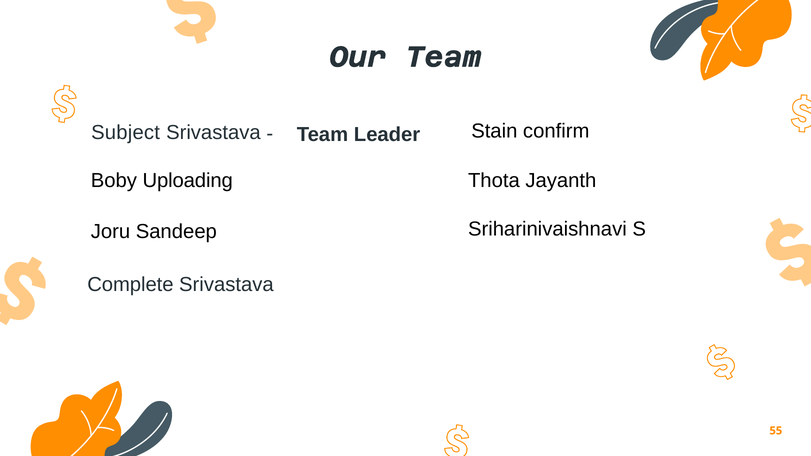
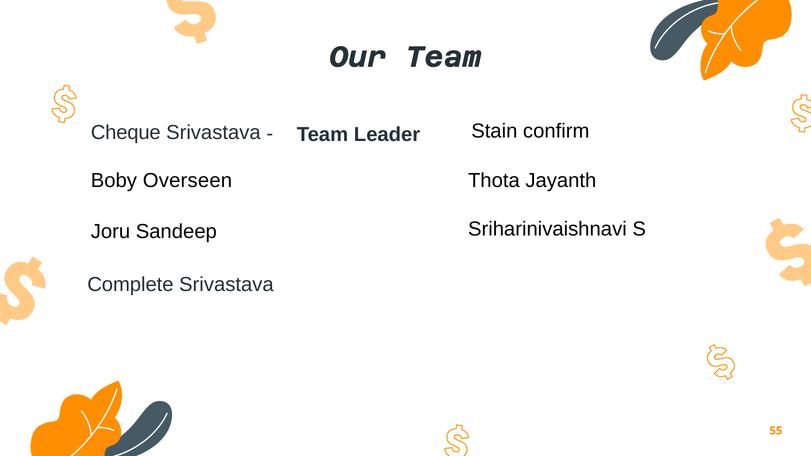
Subject: Subject -> Cheque (126, 133)
Uploading: Uploading -> Overseen (187, 181)
